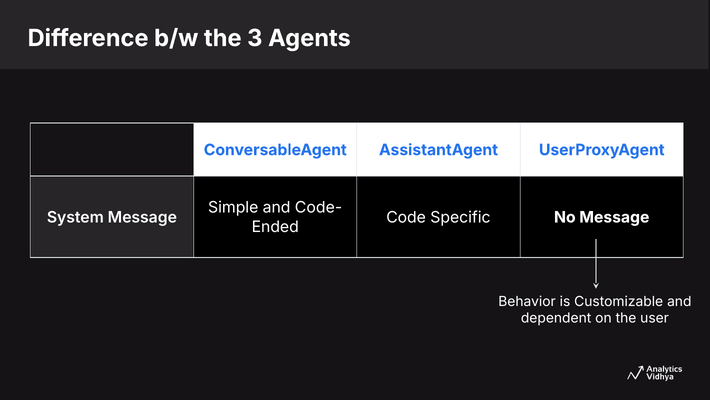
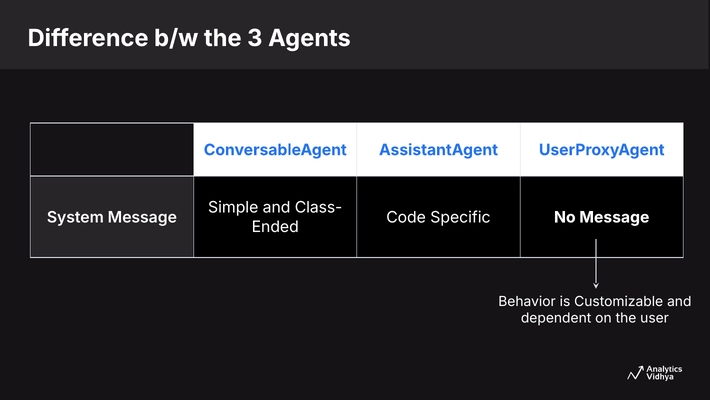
Code-: Code- -> Class- (319, 207)
